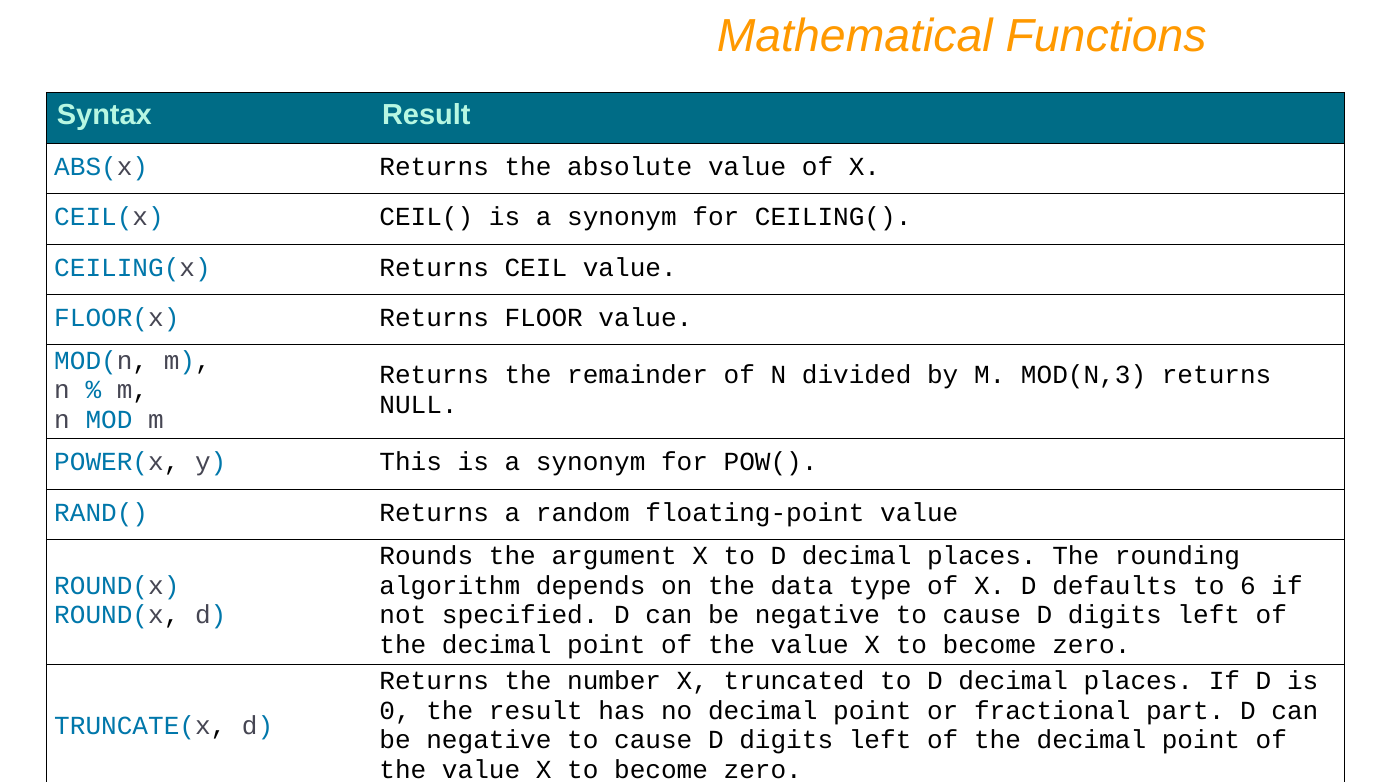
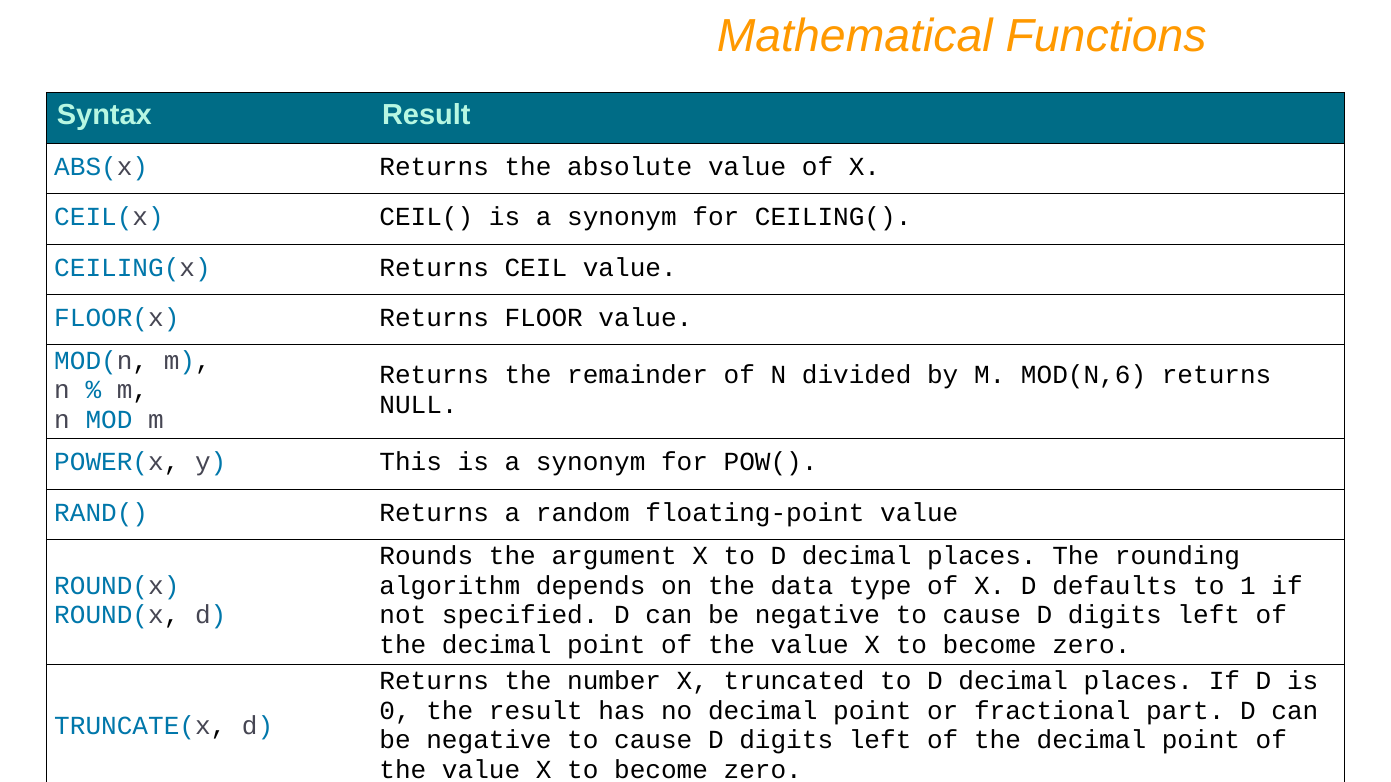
MOD(N,3: MOD(N,3 -> MOD(N,6 (1084, 376)
6: 6 -> 1 (1248, 586)
